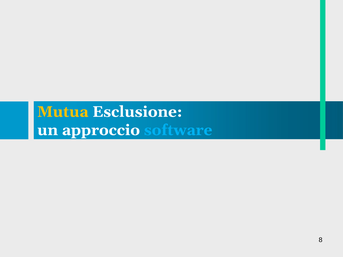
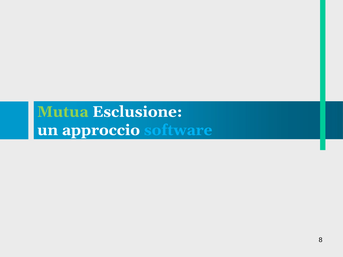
Mutua colour: yellow -> light green (63, 112)
